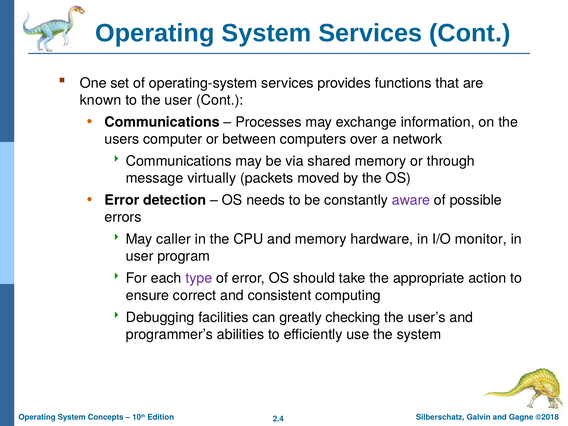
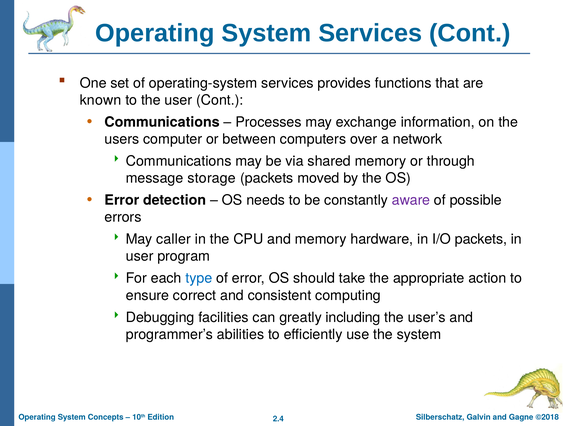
virtually: virtually -> storage (212, 178)
I/O monitor: monitor -> packets (481, 239)
type colour: purple -> blue (199, 278)
checking: checking -> including (353, 317)
